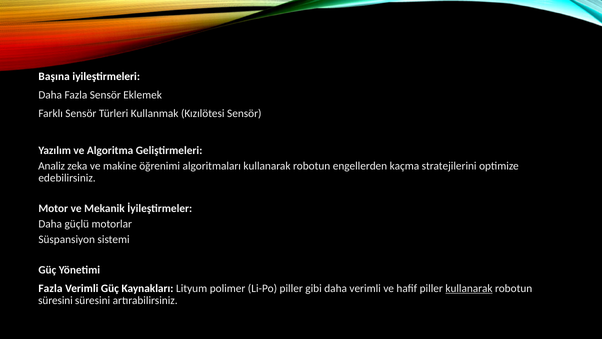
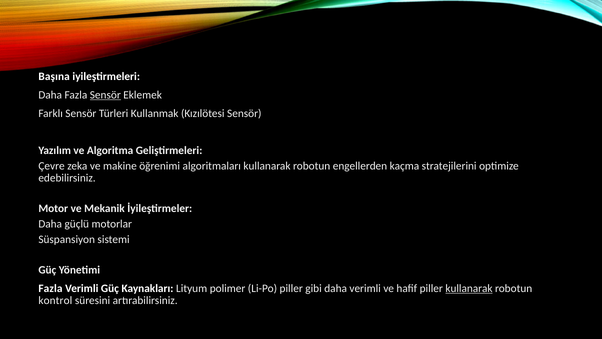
Sensör underline: none -> present (105, 95)
Analiz: Analiz -> Çevre (52, 166)
süresini: süresini -> kontrol (55, 300)
